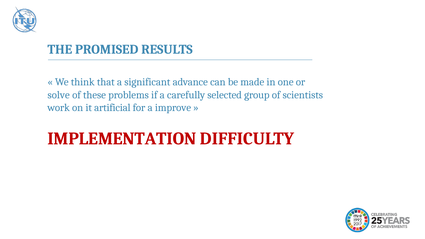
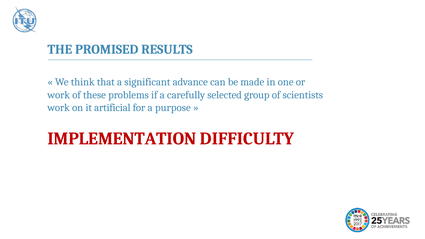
solve: solve -> work (59, 95)
improve: improve -> purpose (173, 108)
